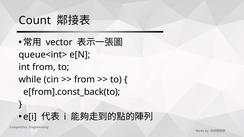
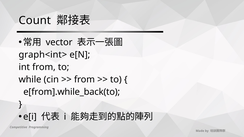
queue<int>: queue<int> -> graph<int> (43, 55)
e[from].const_back(to: e[from].const_back(to -> e[from].while_back(to (72, 92)
